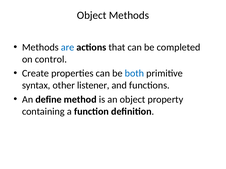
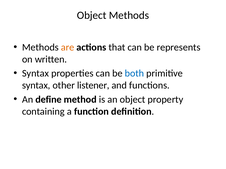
are colour: blue -> orange (68, 47)
completed: completed -> represents (179, 47)
control: control -> written (51, 59)
Create: Create -> Syntax (35, 74)
